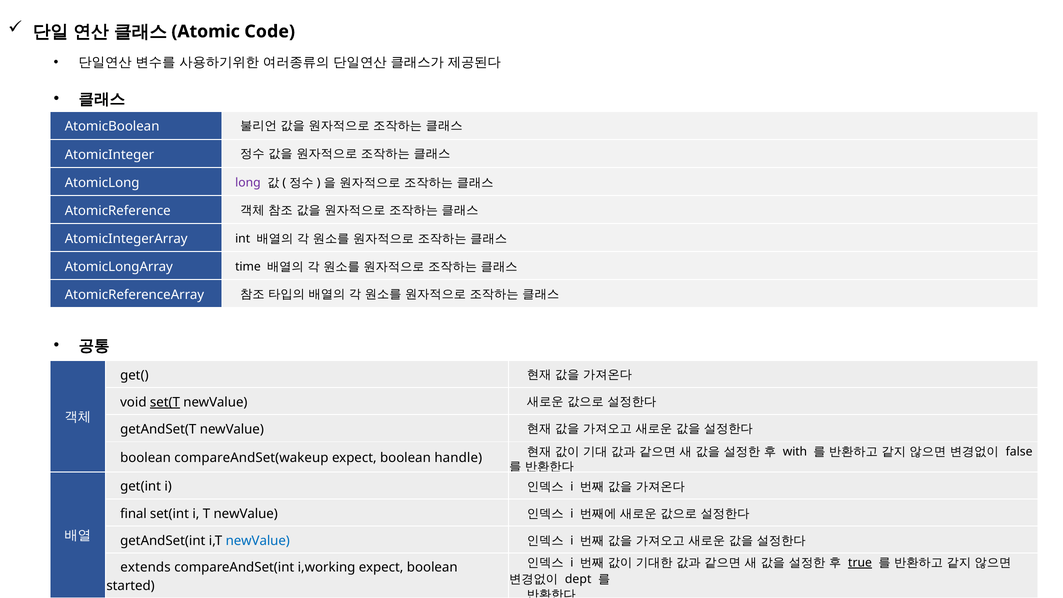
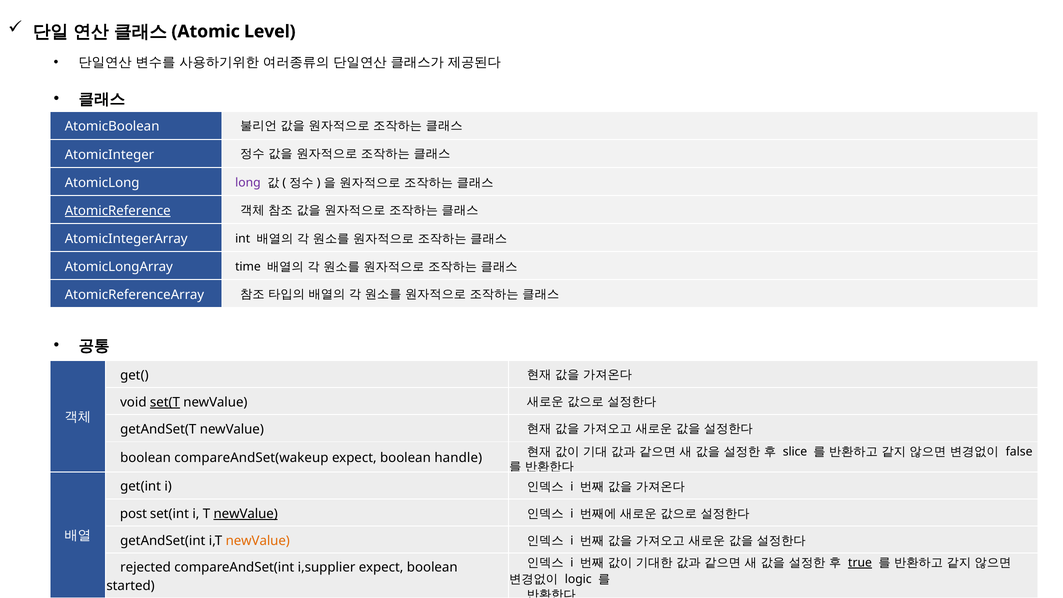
Code: Code -> Level (270, 32)
AtomicReference underline: none -> present (118, 211)
with: with -> slice (795, 452)
final: final -> post (133, 514)
newValue underline: none -> present (246, 514)
newValue colour: blue -> orange (258, 541)
extends: extends -> rejected (146, 567)
i,working: i,working -> i,supplier (327, 567)
dept: dept -> logic (578, 579)
